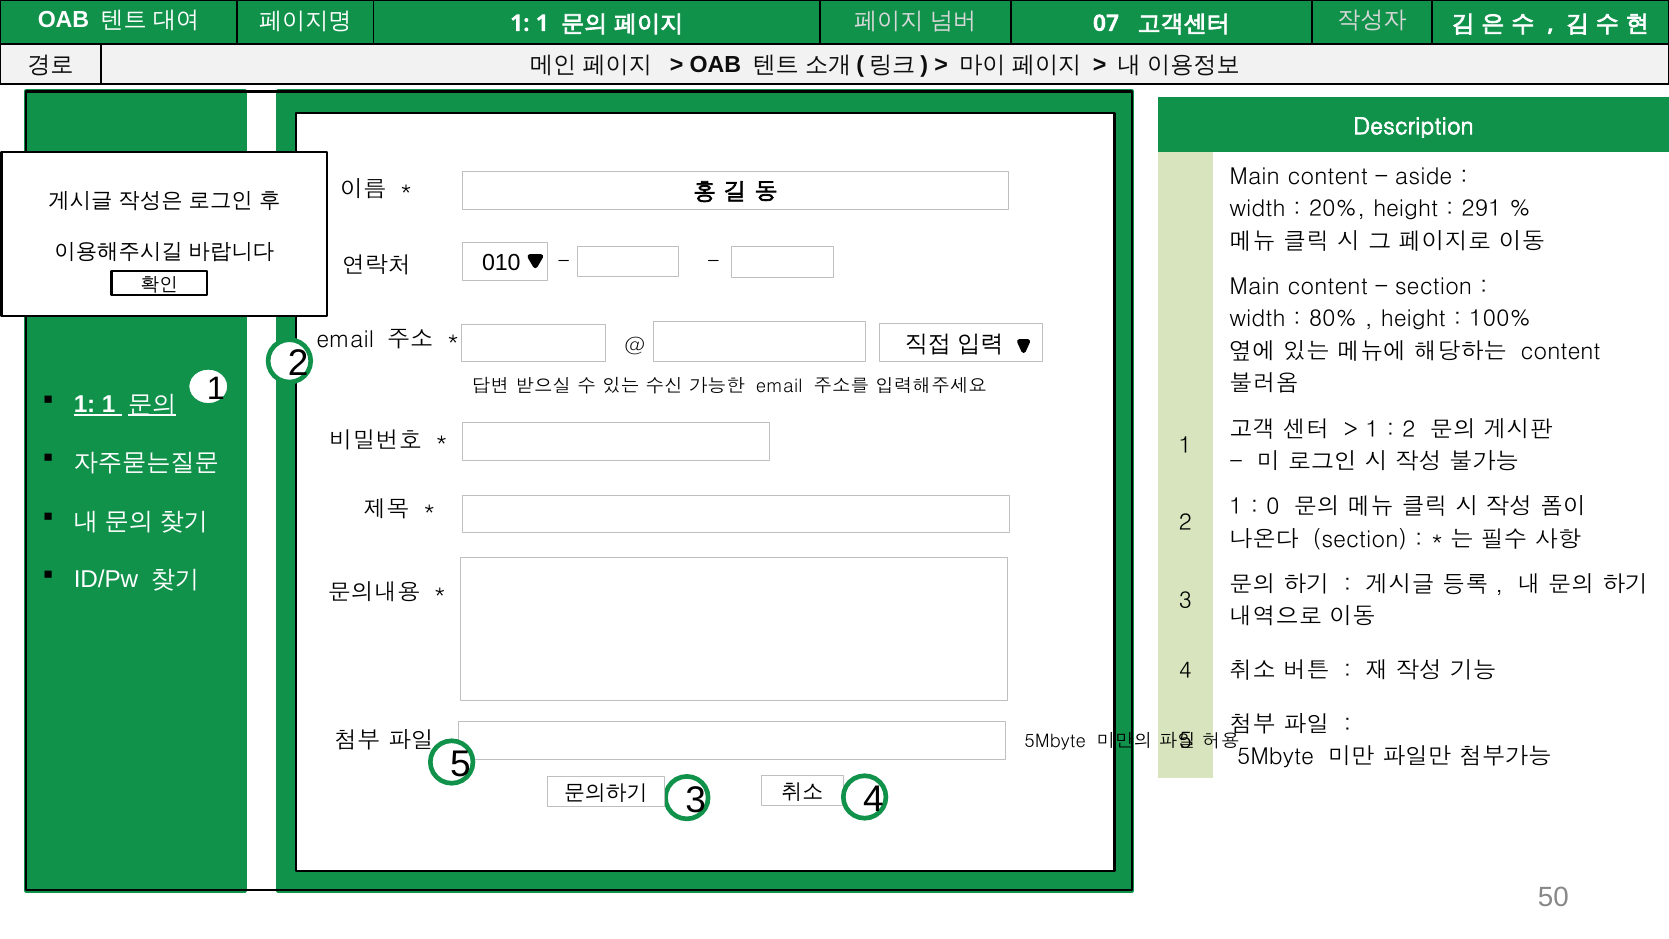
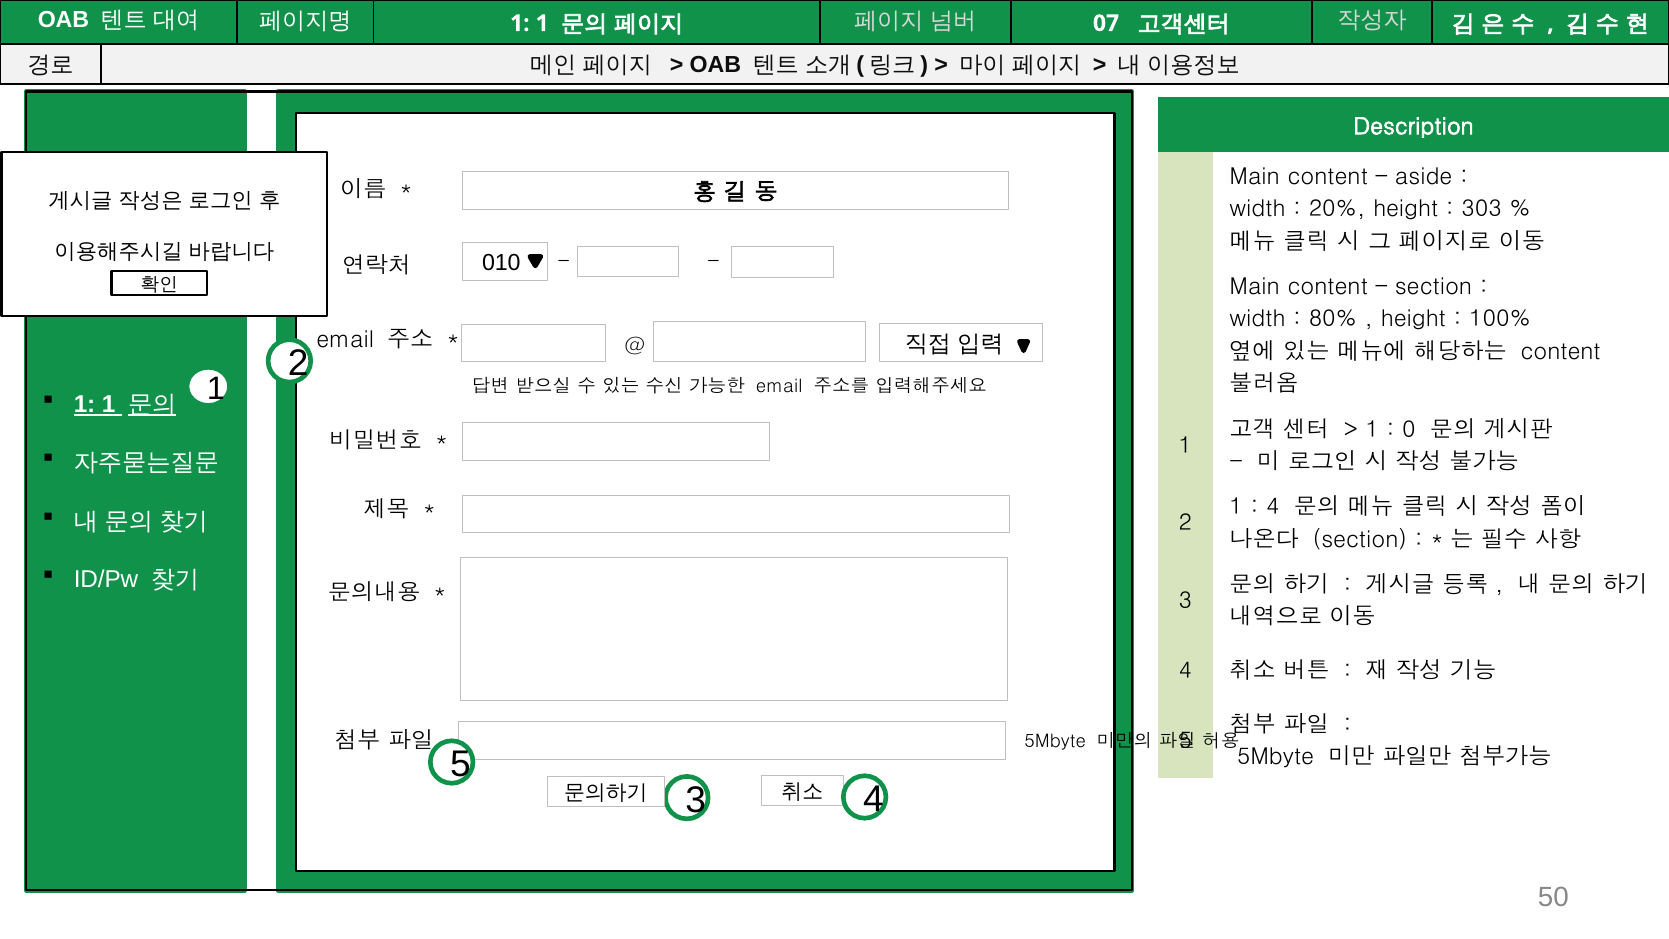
291: 291 -> 303 (1482, 209)
2: 2 -> 0 (1409, 429)
0: 0 -> 4 (1273, 507)
